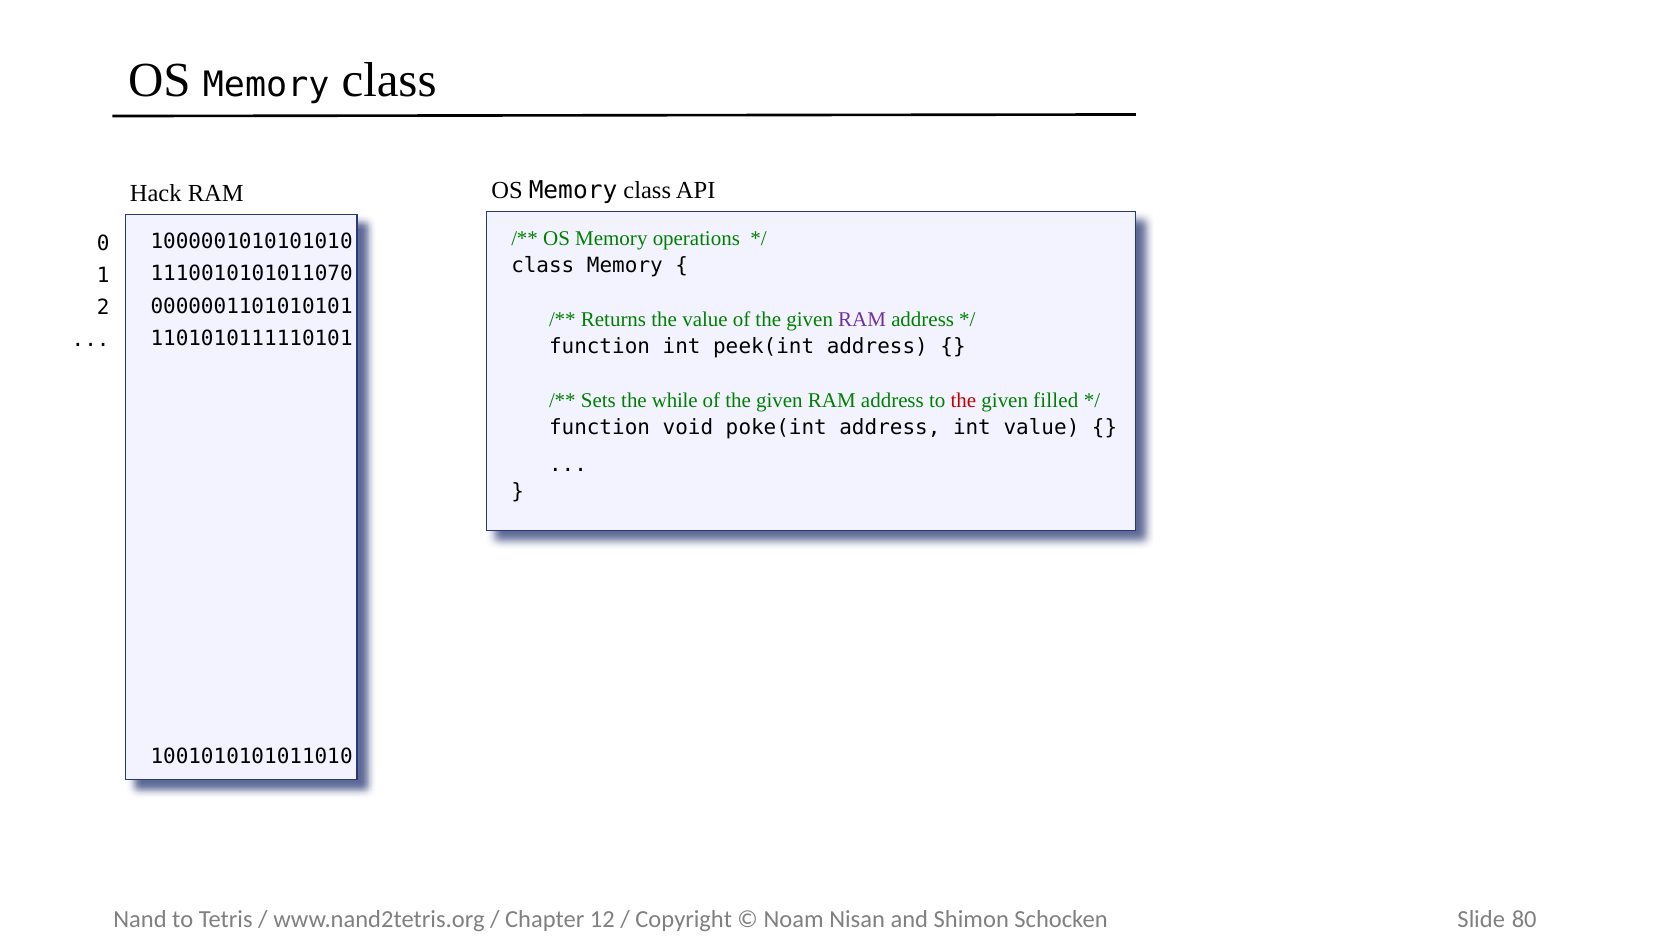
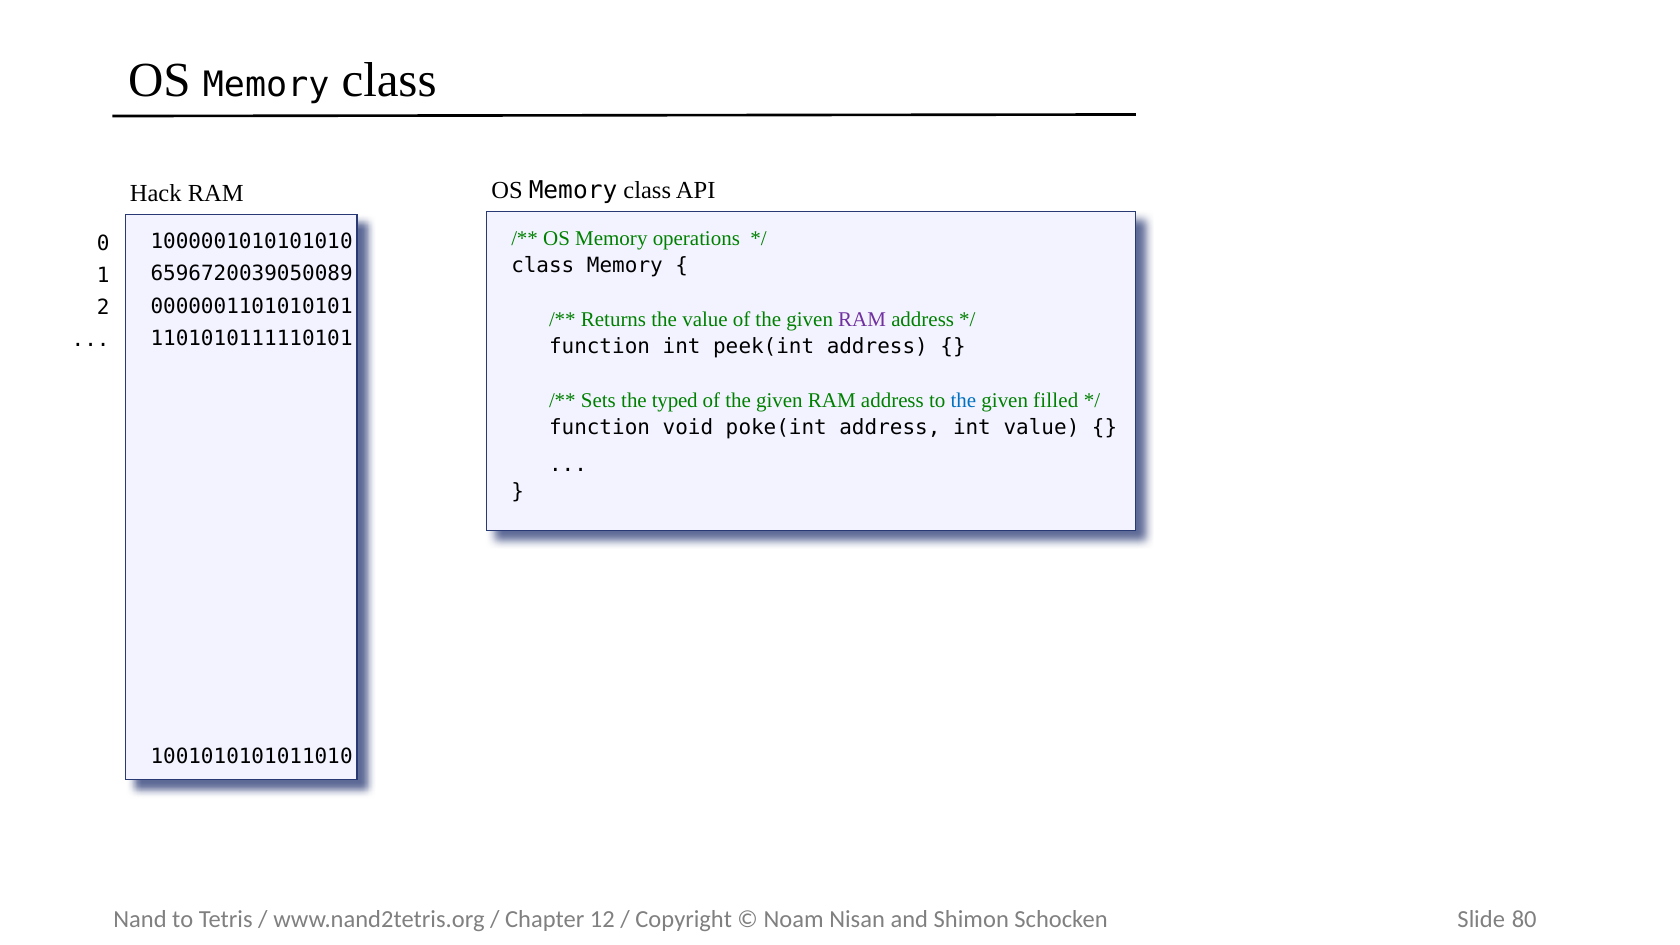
1110010101011070: 1110010101011070 -> 6596720039050089 (252, 274)
while: while -> typed (675, 400)
the colour: red -> blue (963, 400)
